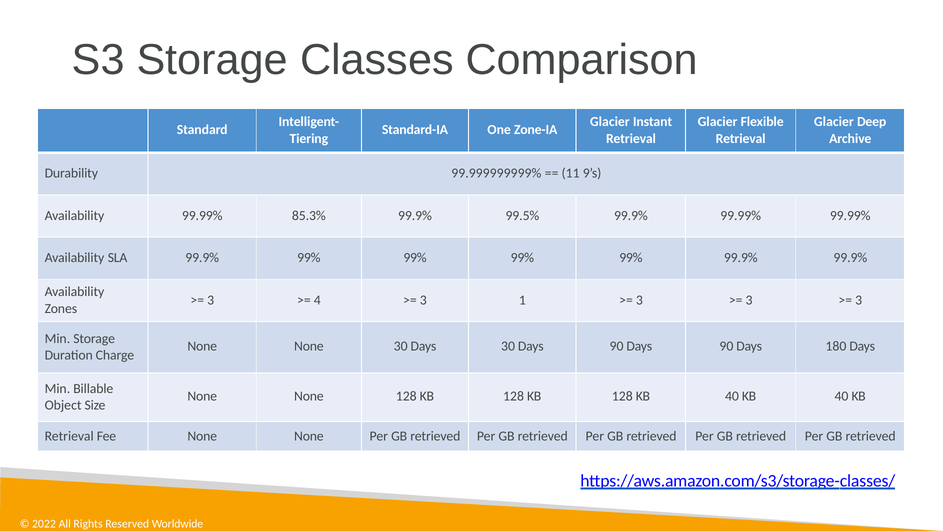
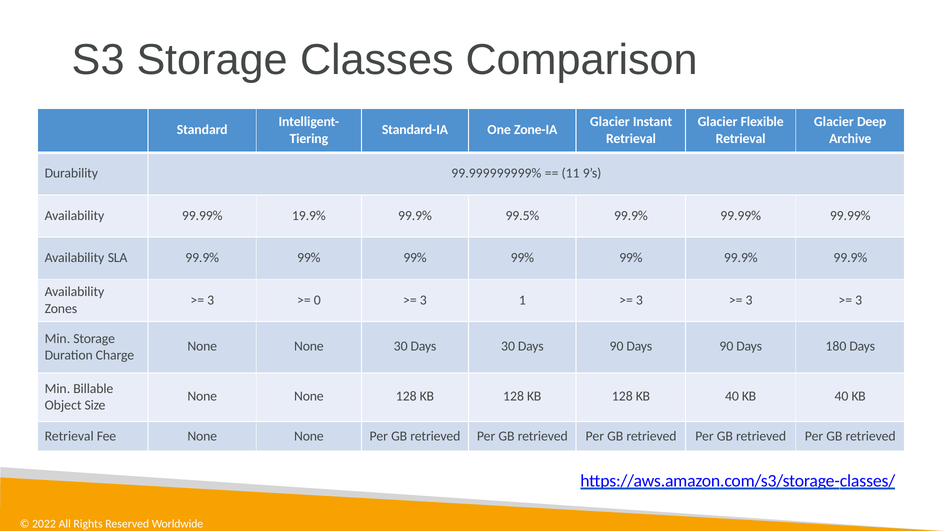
85.3%: 85.3% -> 19.9% (309, 215)
4: 4 -> 0 (317, 300)
